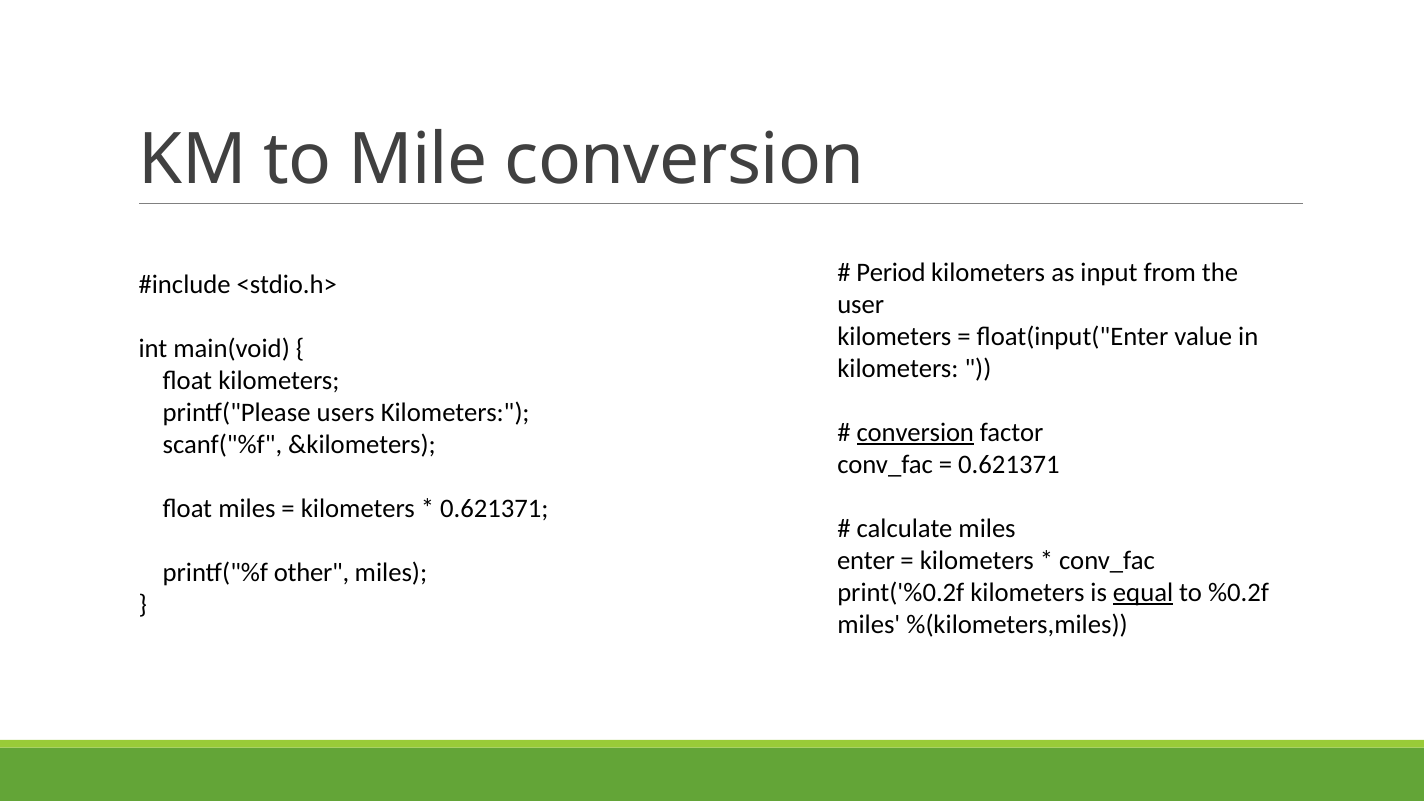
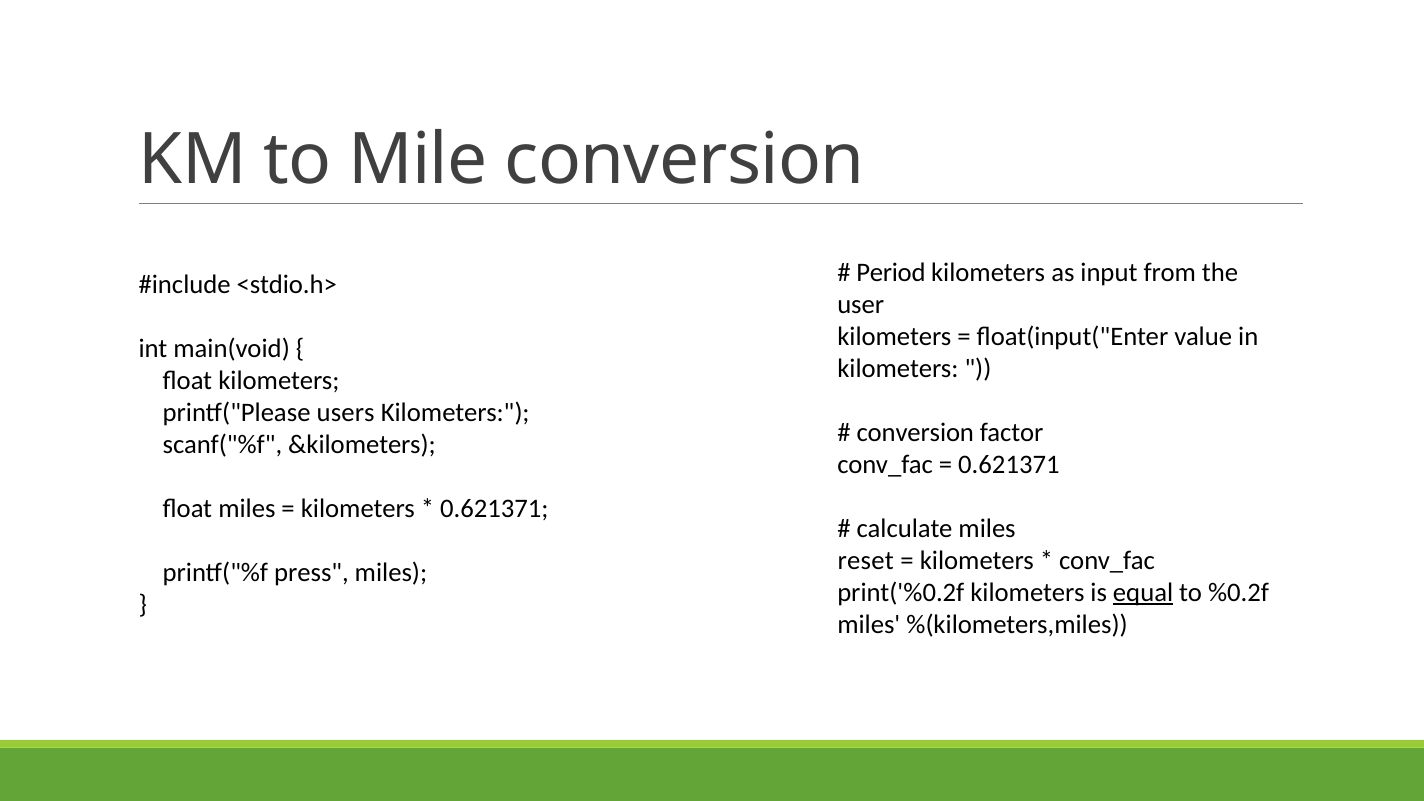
conversion underline: present -> none (915, 433)
enter: enter -> reset (866, 561)
other: other -> press (311, 573)
